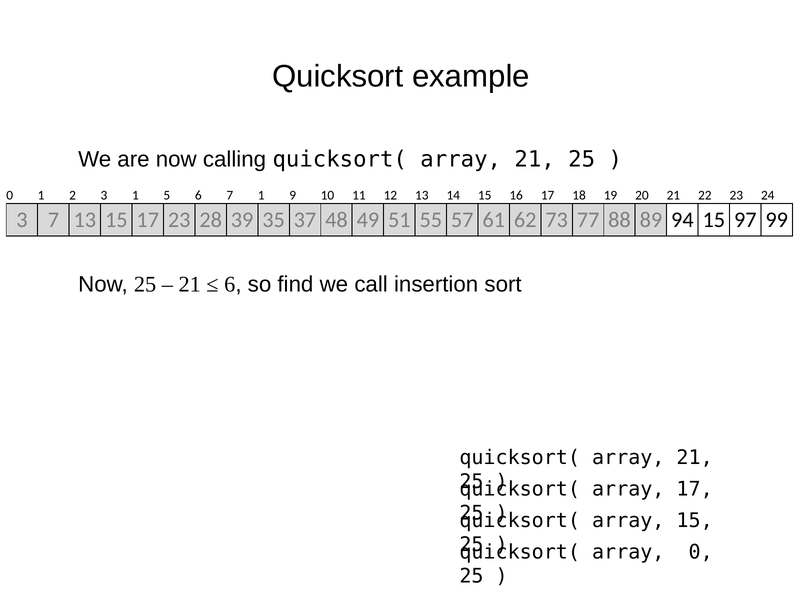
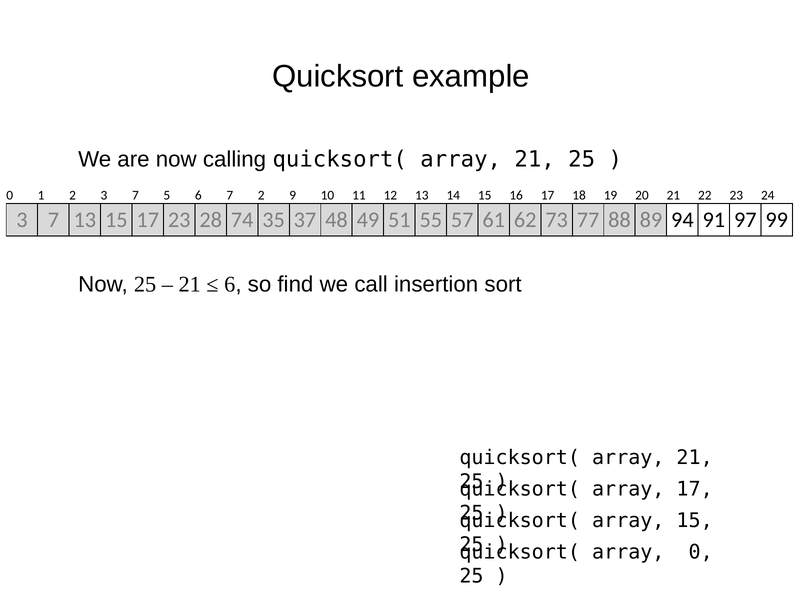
2 3 1: 1 -> 7 (135, 195)
7 1: 1 -> 2 (261, 195)
39: 39 -> 74 (242, 220)
94 15: 15 -> 91 (714, 220)
